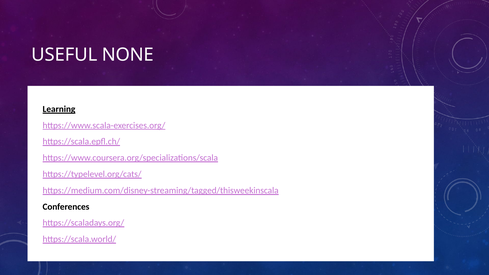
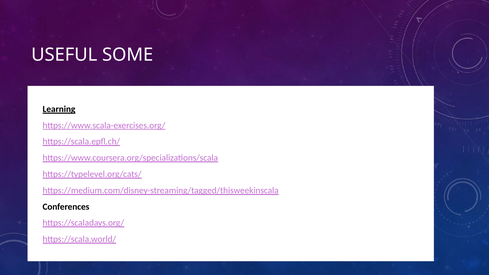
NONE: NONE -> SOME (128, 55)
